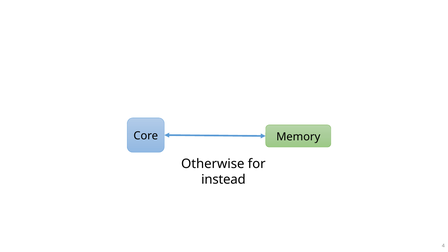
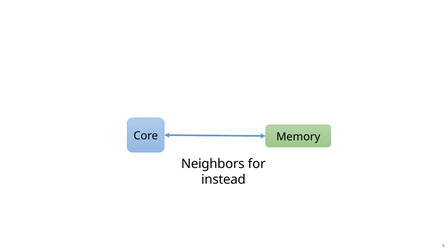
Otherwise: Otherwise -> Neighbors (213, 164)
